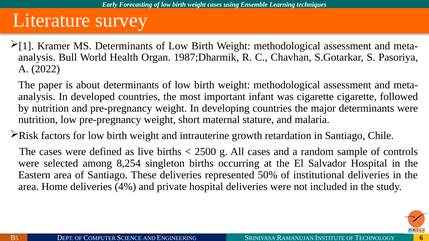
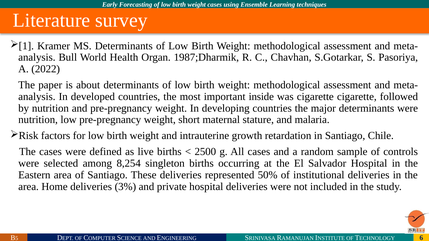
infant: infant -> inside (261, 97)
4%: 4% -> 3% (125, 187)
